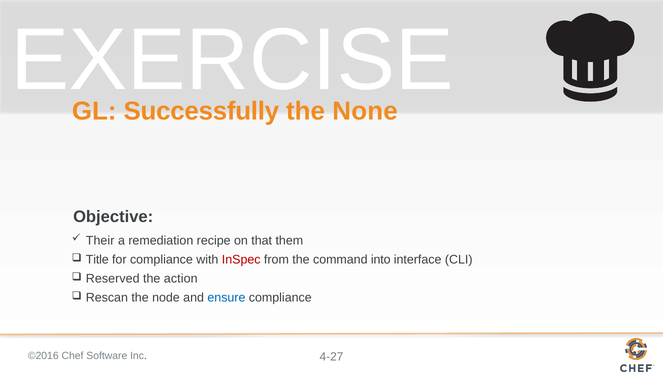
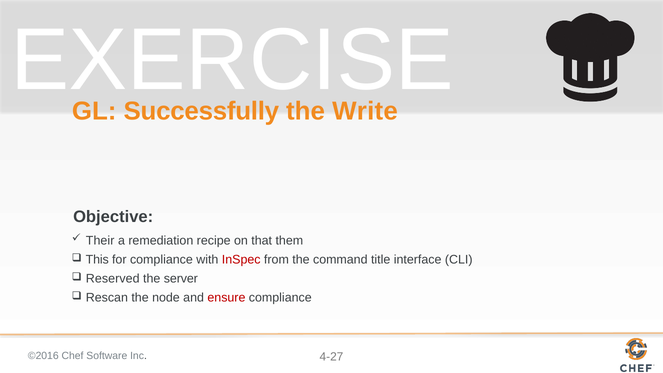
None: None -> Write (365, 111)
Title: Title -> This (97, 260)
into: into -> title (381, 260)
action: action -> server (181, 279)
ensure colour: blue -> red (226, 298)
